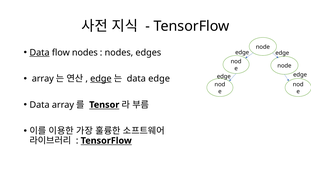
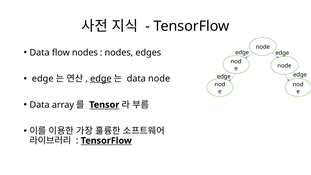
Data underline: present -> none (40, 53)
array: array -> edge (43, 79)
data edge: edge -> node (159, 79)
